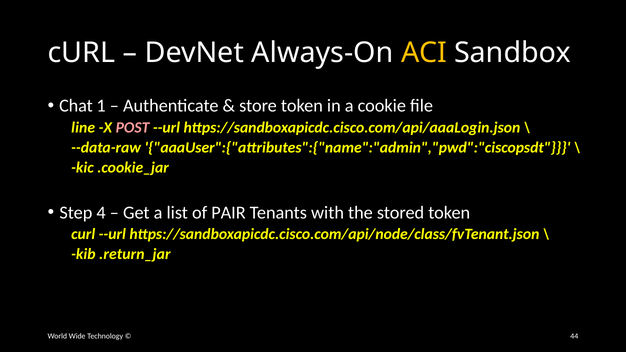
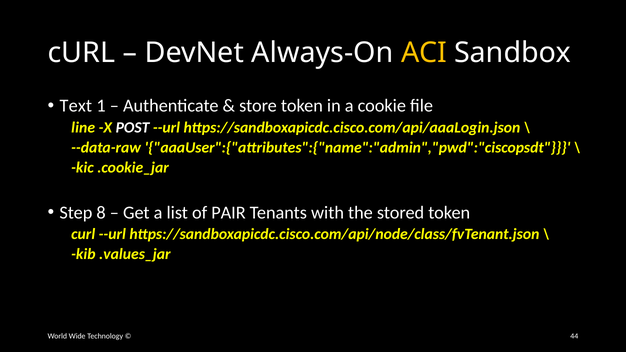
Chat: Chat -> Text (76, 106)
POST colour: pink -> white (133, 127)
4: 4 -> 8 (101, 213)
.return_jar: .return_jar -> .values_jar (135, 254)
